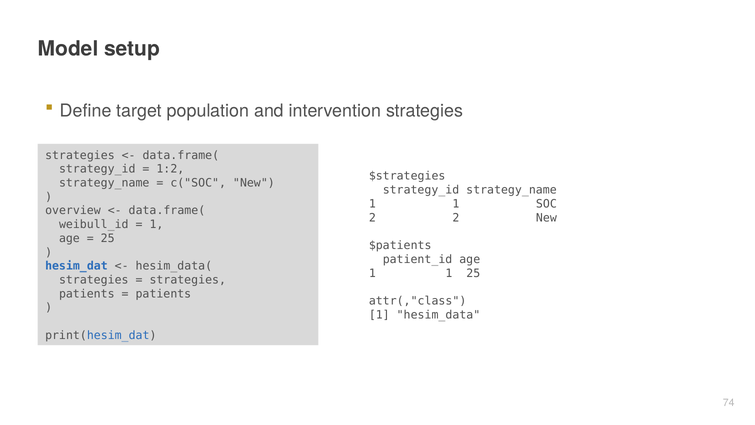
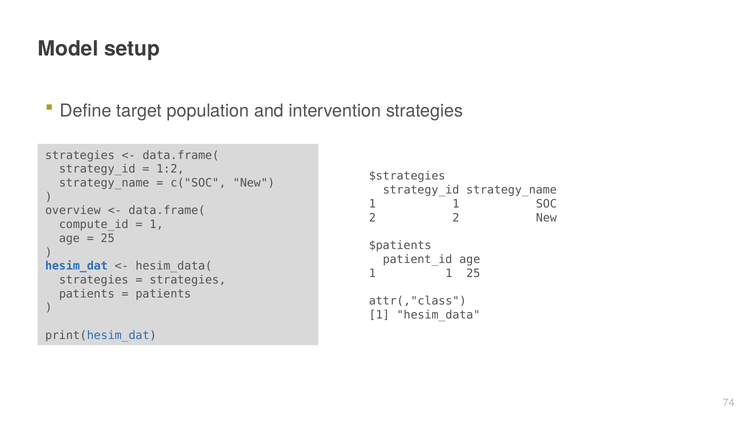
weibull_id: weibull_id -> compute_id (94, 224)
